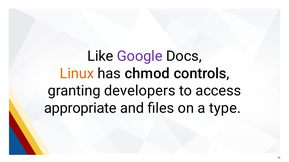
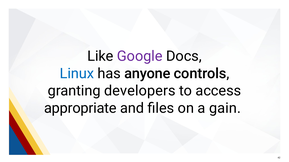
Linux colour: orange -> blue (77, 74)
chmod: chmod -> anyone (147, 74)
type: type -> gain (225, 108)
